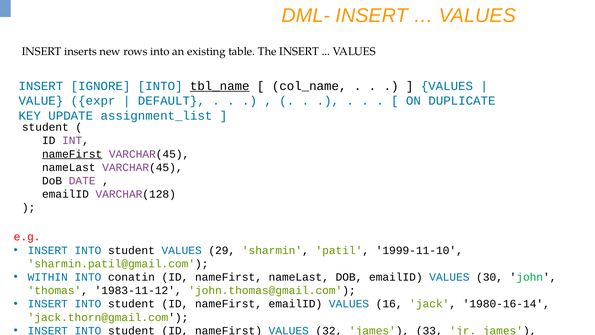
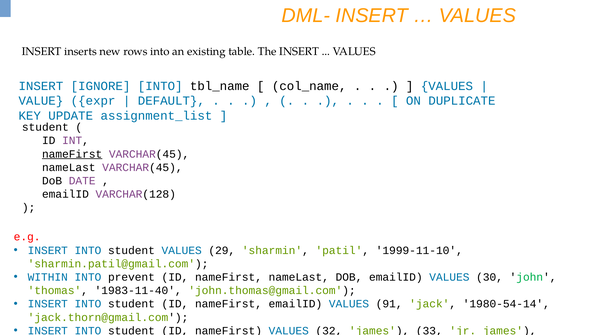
tbl_name underline: present -> none (220, 86)
conatin: conatin -> prevent (131, 277)
1983-11-12: 1983-11-12 -> 1983-11-40 (138, 290)
16: 16 -> 91 (389, 304)
1980-16-14: 1980-16-14 -> 1980-54-14 (506, 304)
